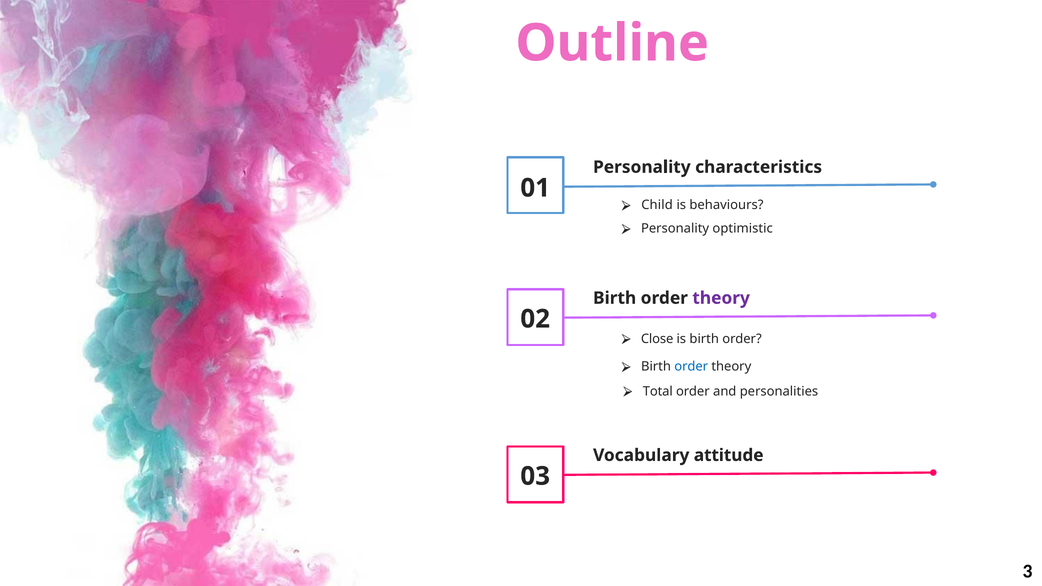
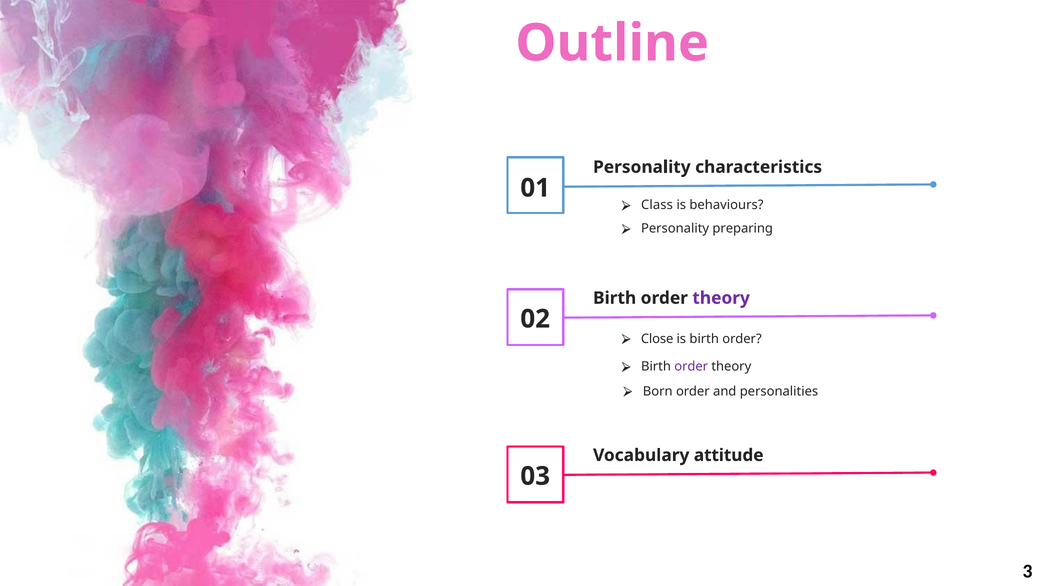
Child: Child -> Class (657, 205)
optimistic: optimistic -> preparing (743, 229)
order colour: blue -> purple (691, 367)
Total: Total -> Born (658, 391)
